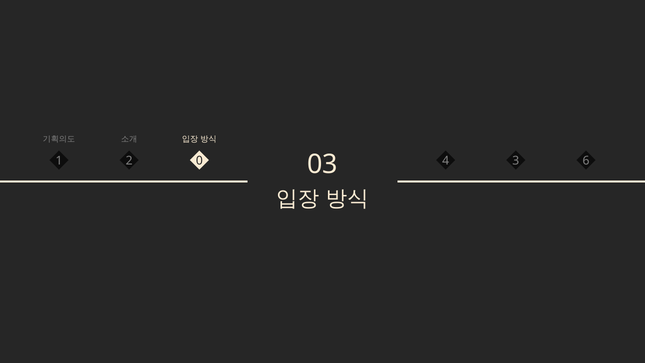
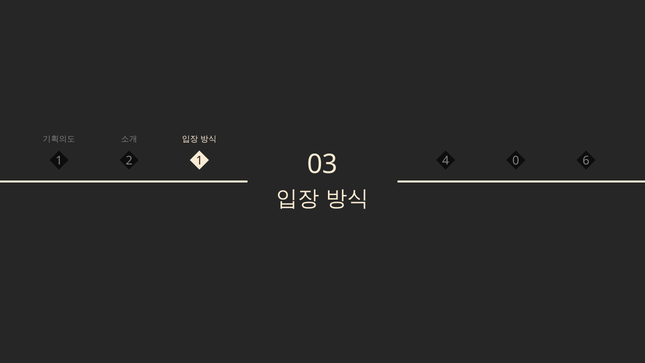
1 0: 0 -> 1 (199, 161)
3: 3 -> 0 (516, 161)
